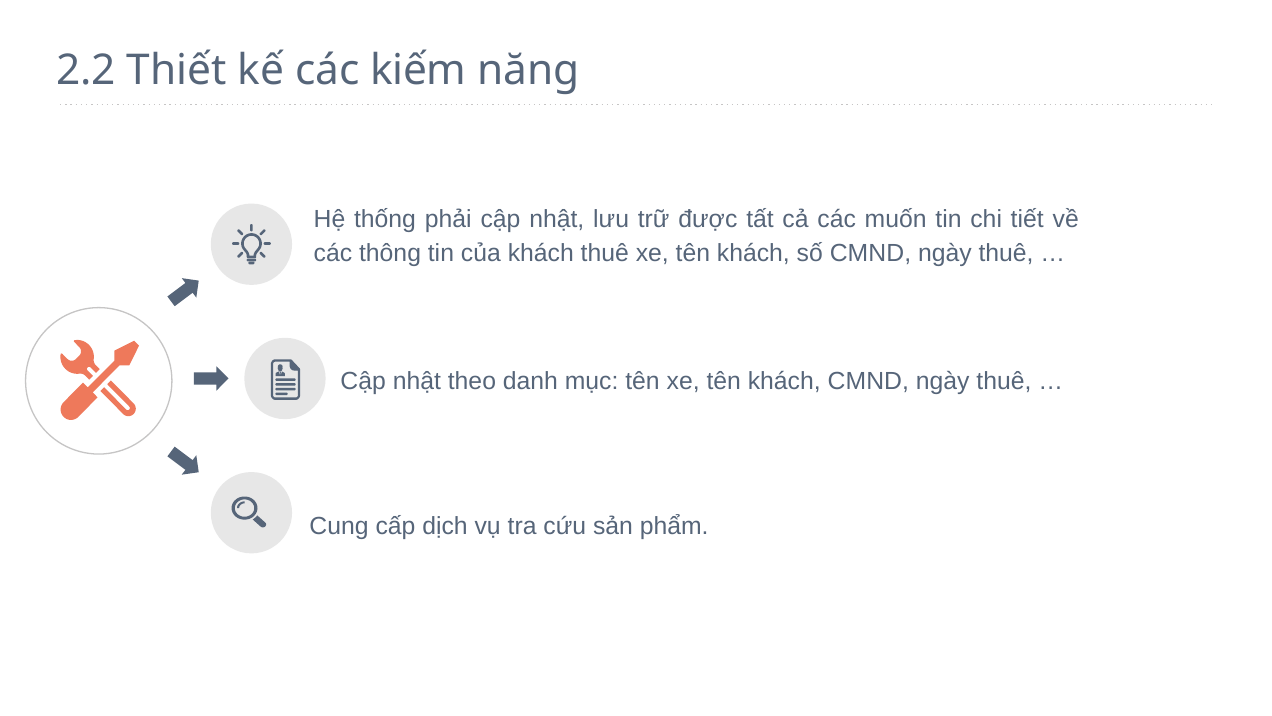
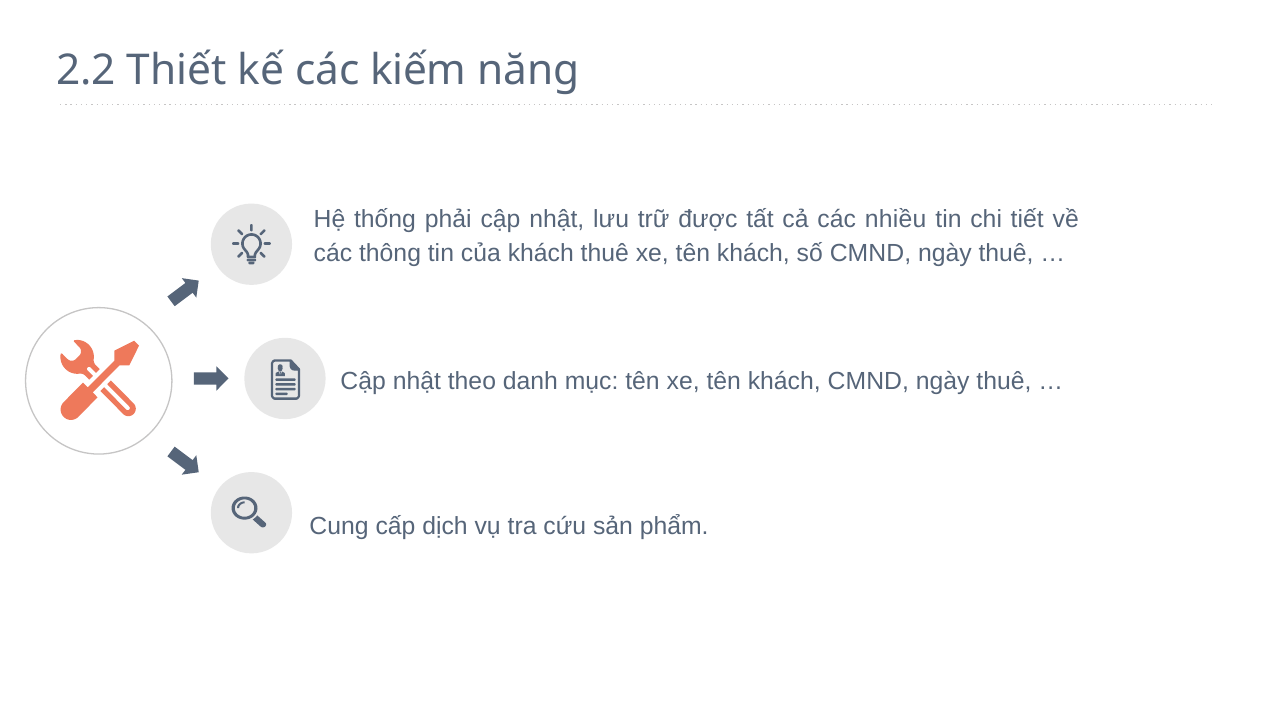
muốn: muốn -> nhiều (896, 219)
